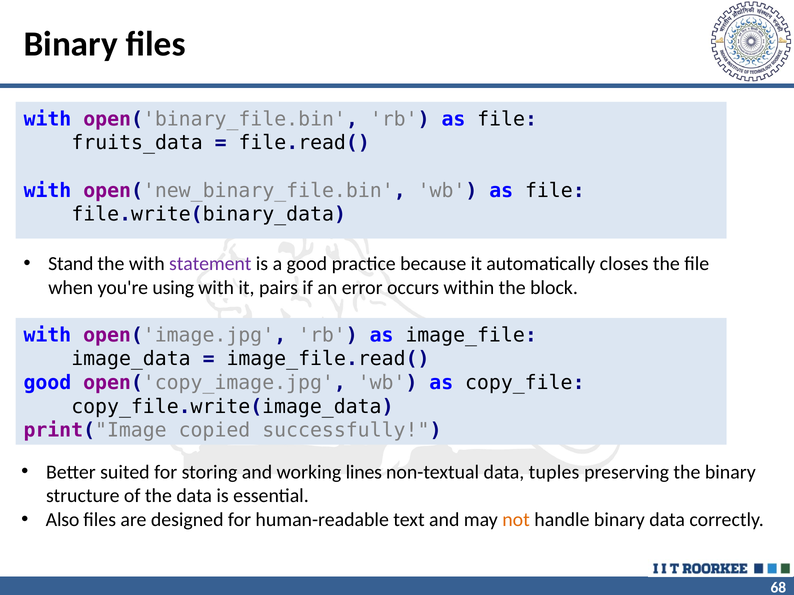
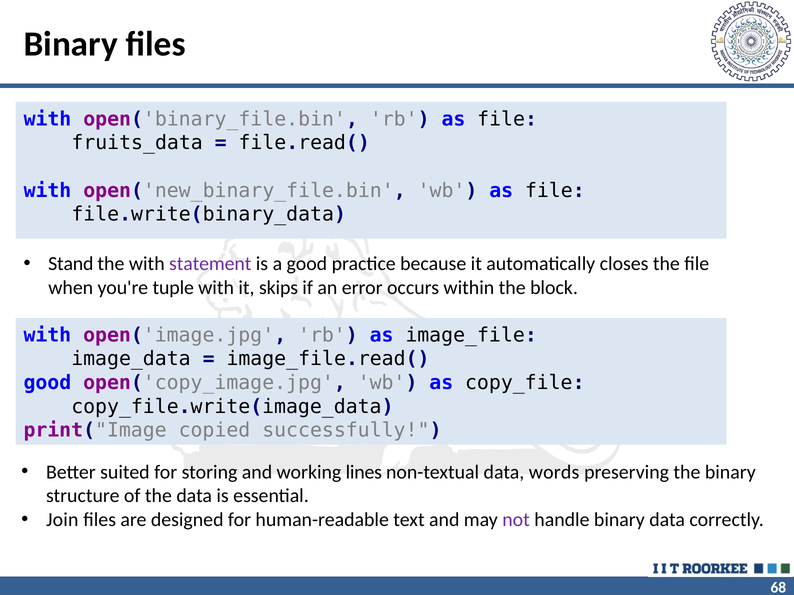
using: using -> tuple (173, 288)
pairs: pairs -> skips (279, 288)
tuples: tuples -> words (554, 472)
Also: Also -> Join (62, 520)
not colour: orange -> purple (516, 520)
